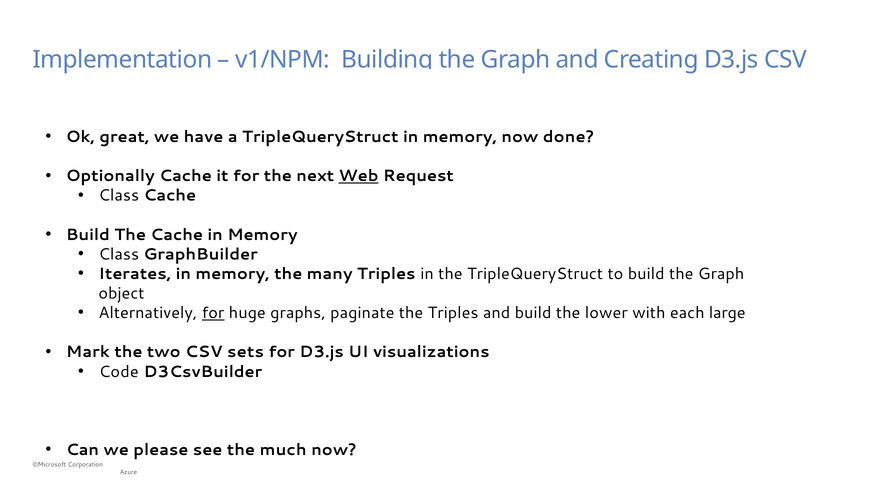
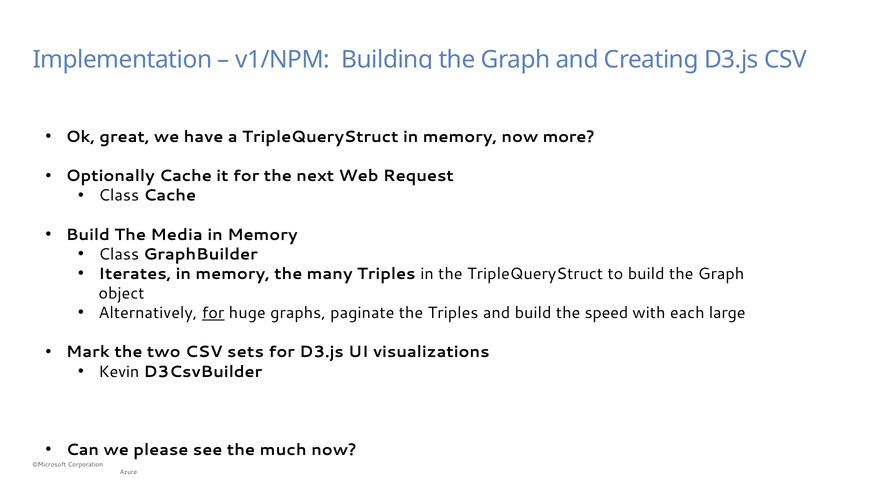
done: done -> more (569, 137)
Web underline: present -> none (359, 176)
The Cache: Cache -> Media (177, 235)
lower: lower -> speed (606, 313)
Code: Code -> Kevin (119, 372)
